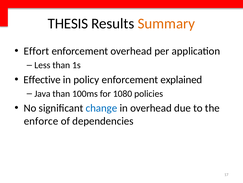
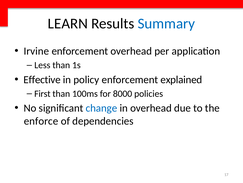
THESIS: THESIS -> LEARN (68, 24)
Summary colour: orange -> blue (166, 24)
Effort: Effort -> Irvine (36, 51)
Java: Java -> First (42, 93)
1080: 1080 -> 8000 (123, 93)
